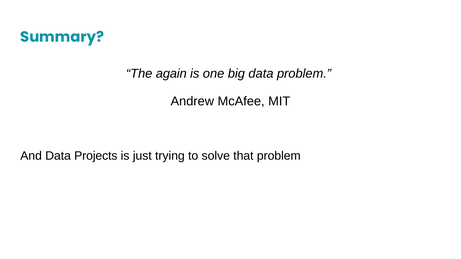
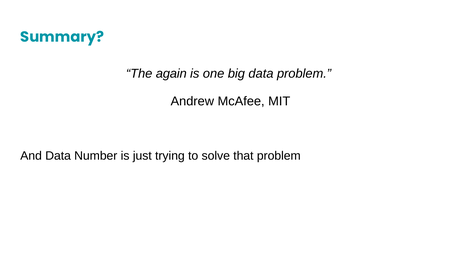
Projects: Projects -> Number (96, 156)
